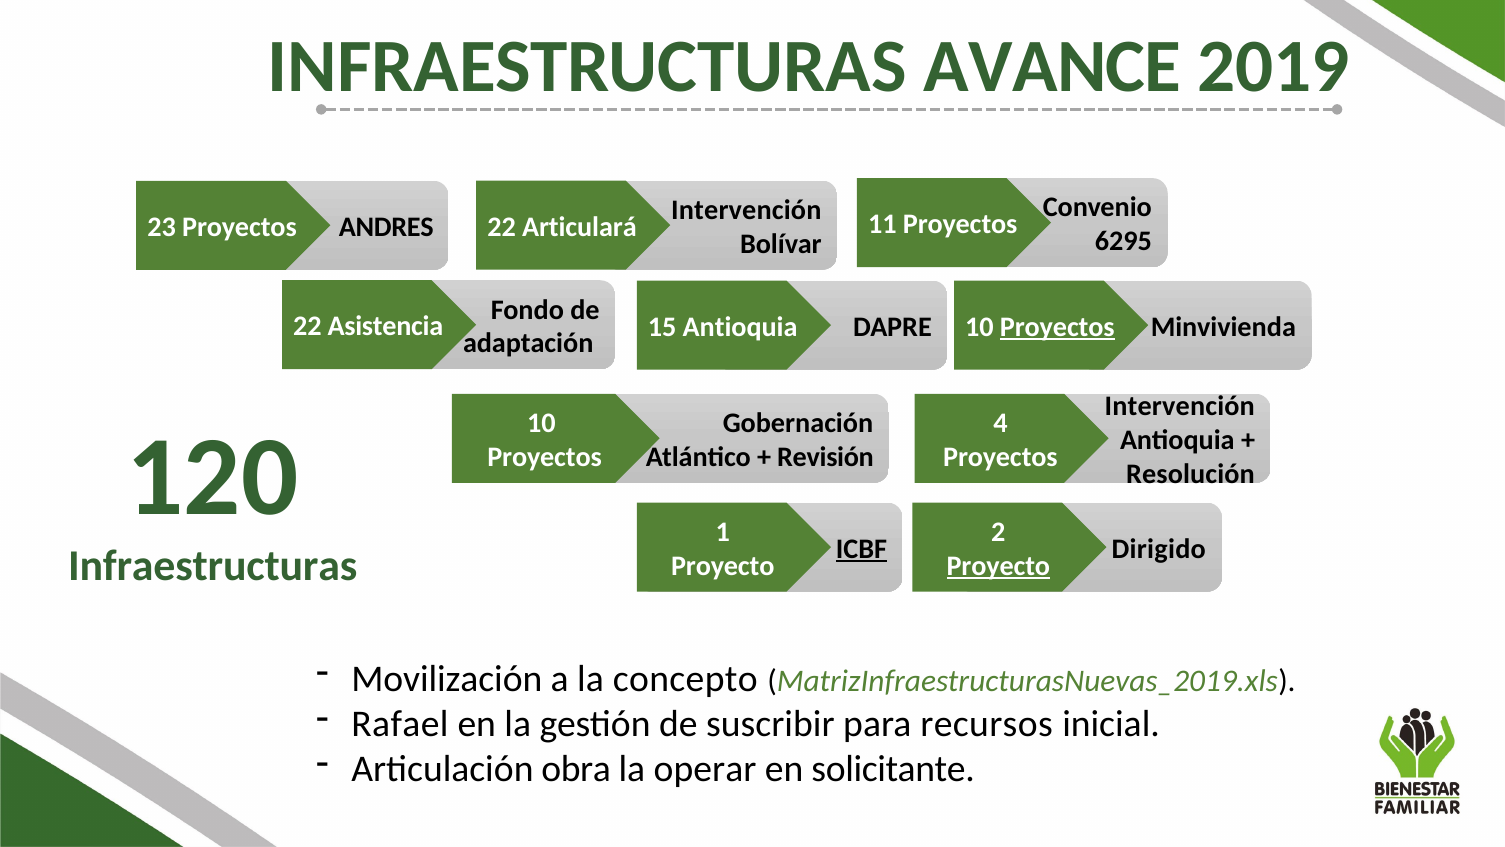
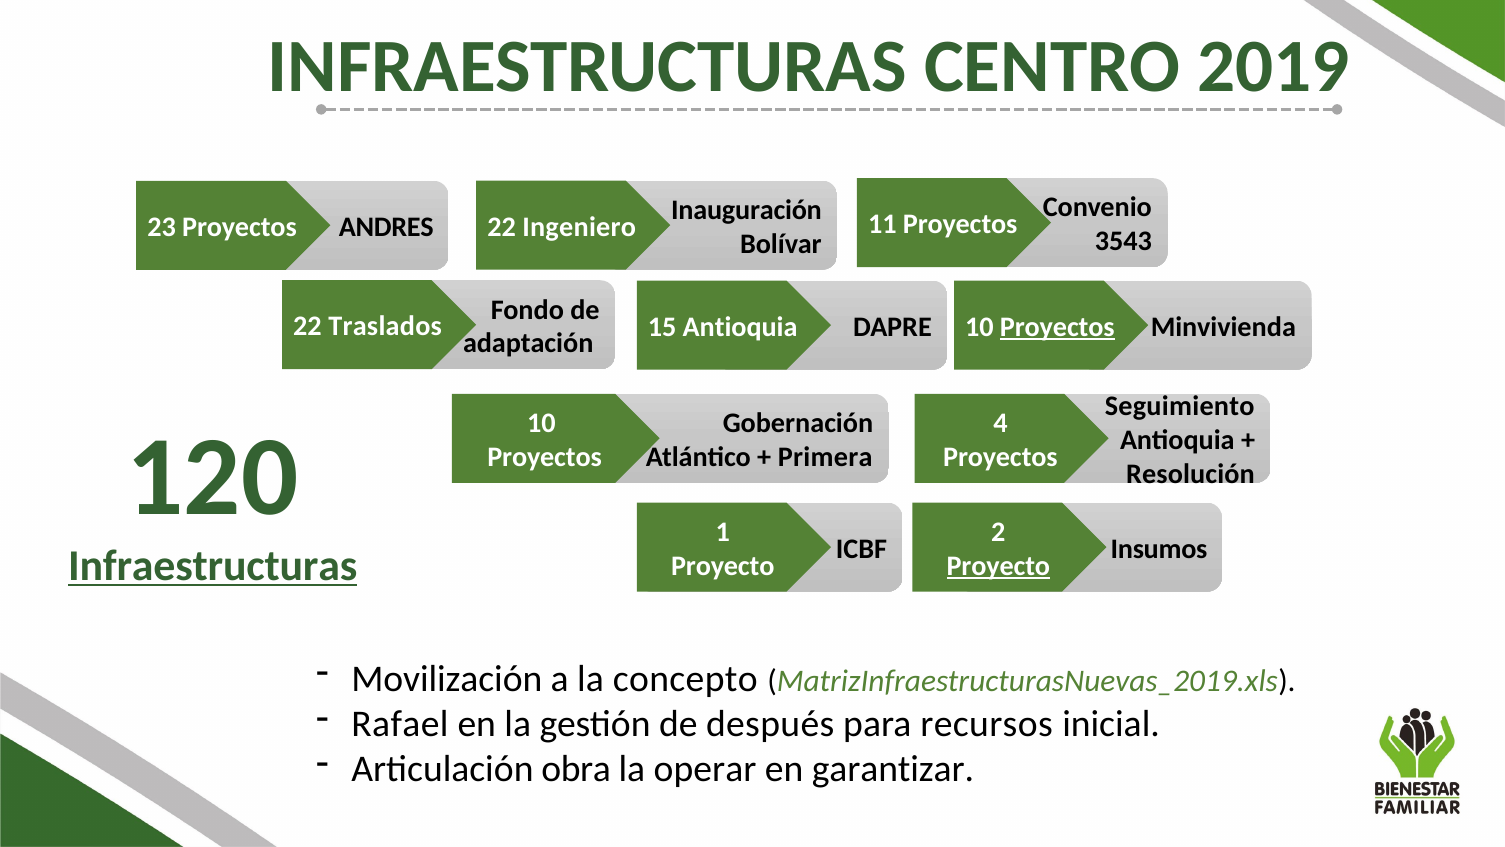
AVANCE: AVANCE -> CENTRO (1052, 67)
Intervención: Intervención -> Inauguración (747, 210)
Articulará: Articulará -> Ingeniero (579, 227)
6295: 6295 -> 3543 (1123, 241)
Asistencia: Asistencia -> Traslados (385, 327)
Intervención: Intervención -> Seguimiento (1180, 406)
Revisión: Revisión -> Primera (825, 457)
ICBF underline: present -> none (861, 549)
Dirigido: Dirigido -> Insumos (1159, 549)
Infraestructuras underline: none -> present (213, 566)
suscribir: suscribir -> después (770, 723)
solicitante: solicitante -> garantizar (893, 769)
